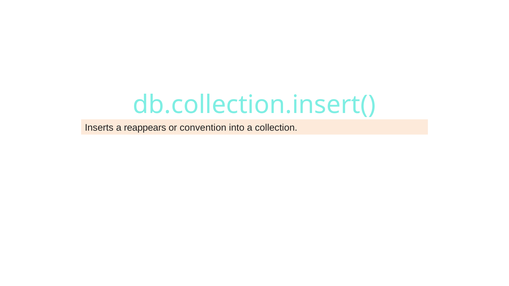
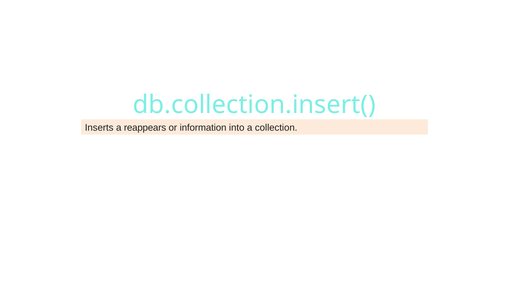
convention: convention -> information (203, 128)
